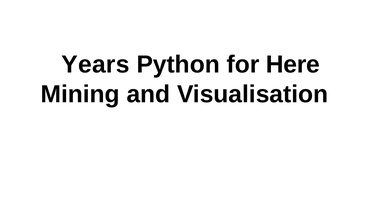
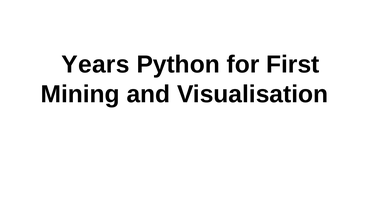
Here: Here -> First (293, 64)
